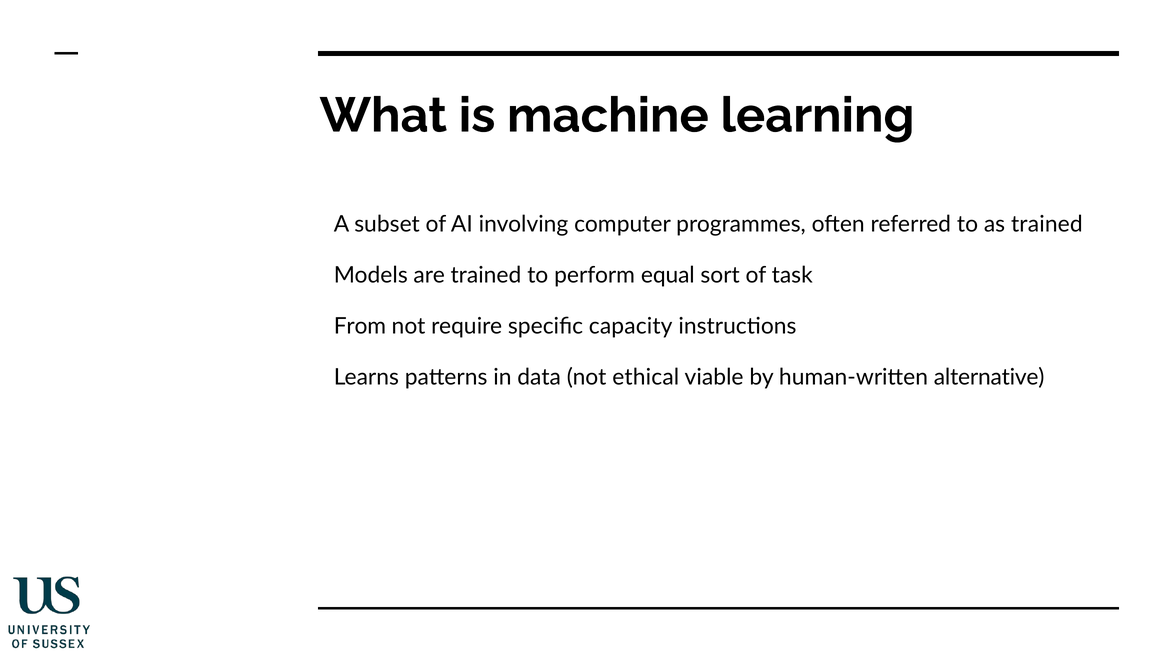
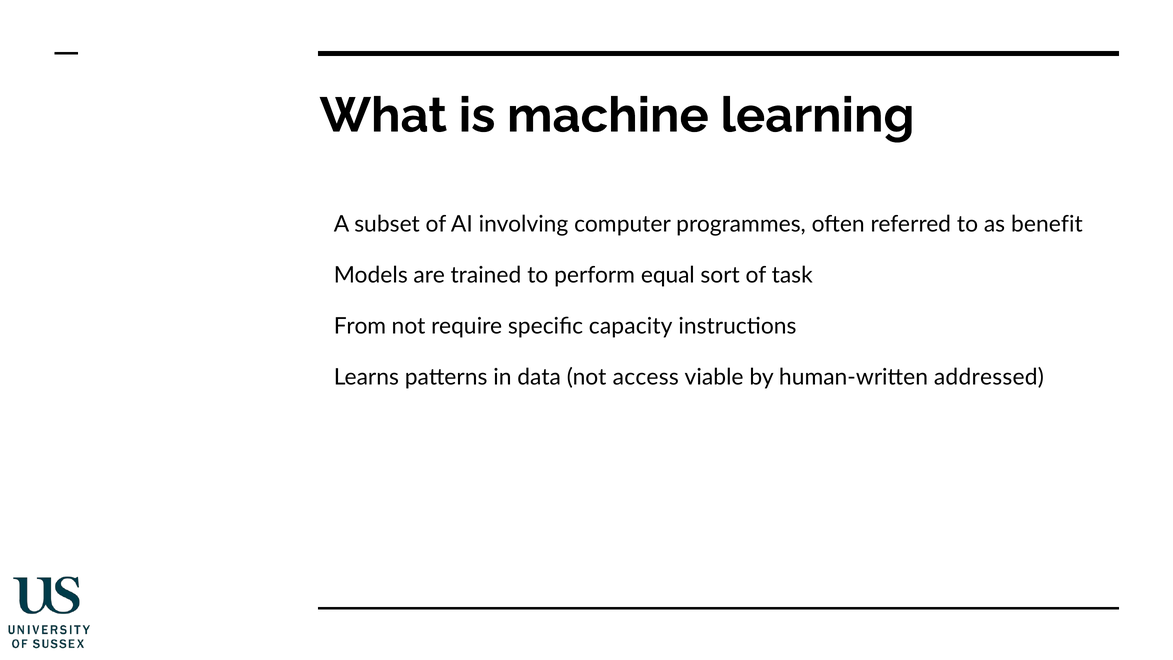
as trained: trained -> benefit (1047, 224)
ethical: ethical -> access (646, 377)
alternative: alternative -> addressed (989, 377)
